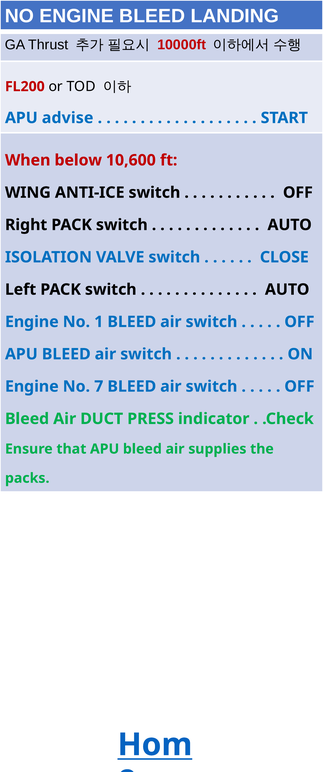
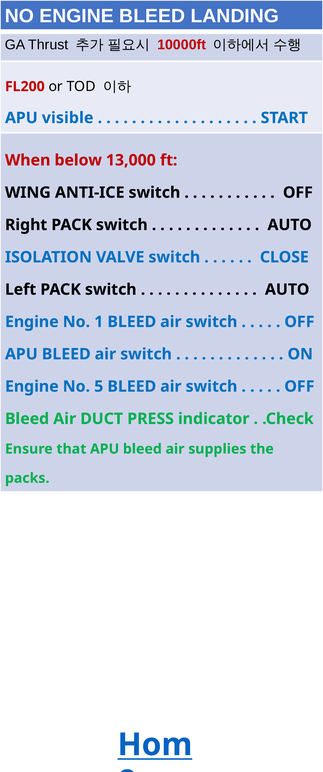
advise: advise -> visible (68, 118)
10,600: 10,600 -> 13,000 (131, 160)
7: 7 -> 5 (99, 387)
